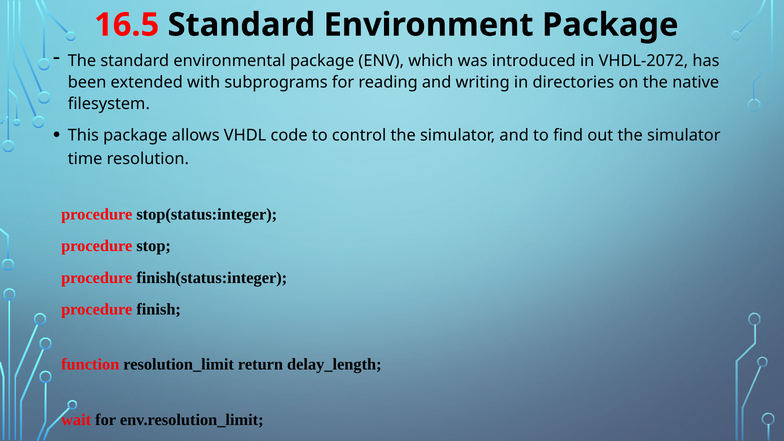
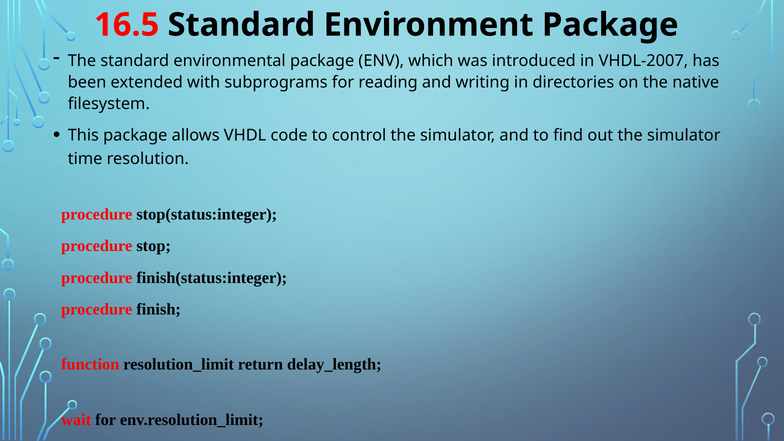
VHDL-2072: VHDL-2072 -> VHDL-2007 (643, 61)
